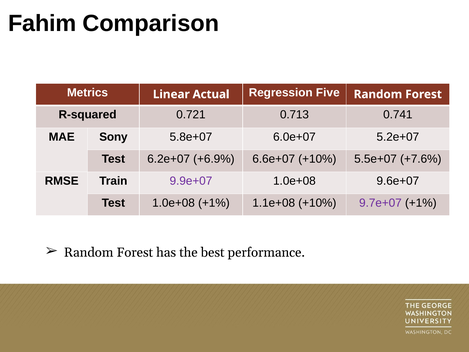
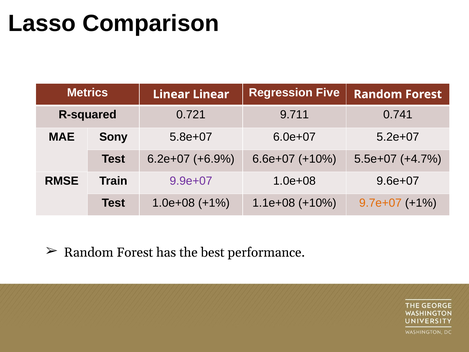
Fahim: Fahim -> Lasso (42, 23)
Linear Actual: Actual -> Linear (211, 94)
0.713: 0.713 -> 9.711 (294, 115)
+7.6%: +7.6% -> +4.7% (421, 159)
9.7e+07 colour: purple -> orange (380, 203)
